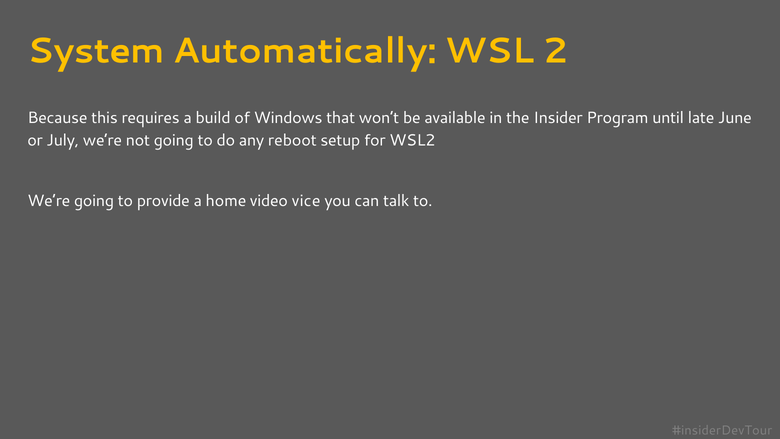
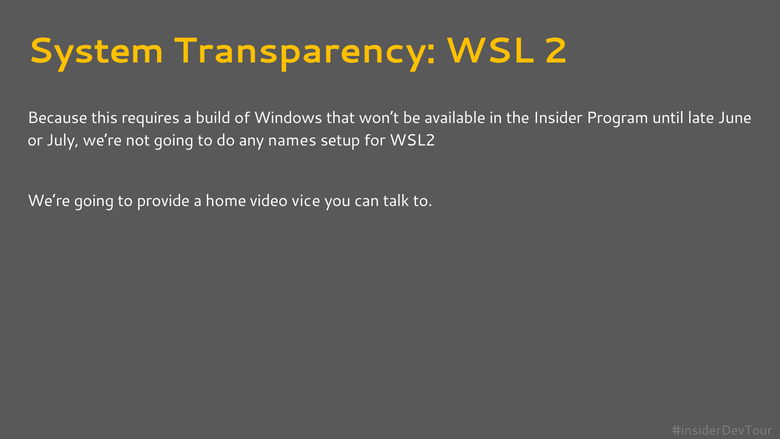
Automatically: Automatically -> Transparency (305, 51)
reboot: reboot -> names (292, 140)
